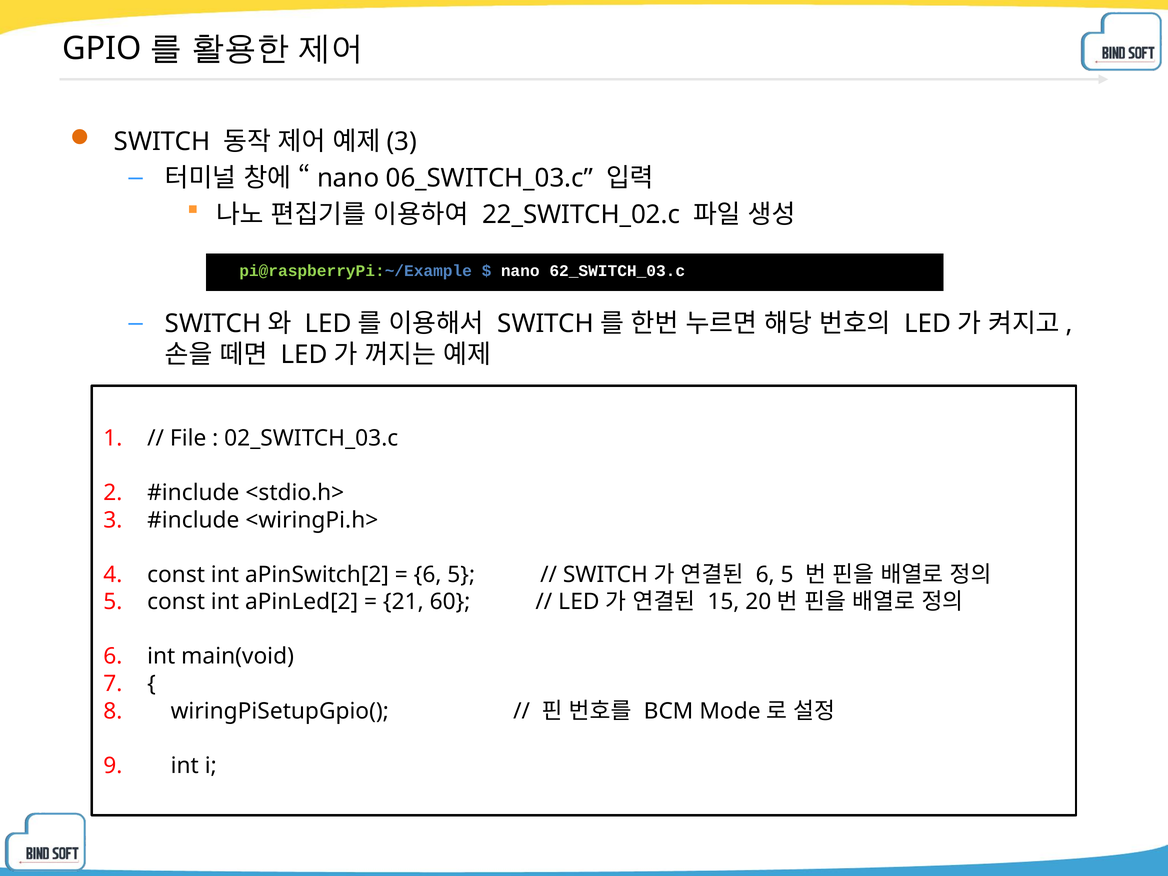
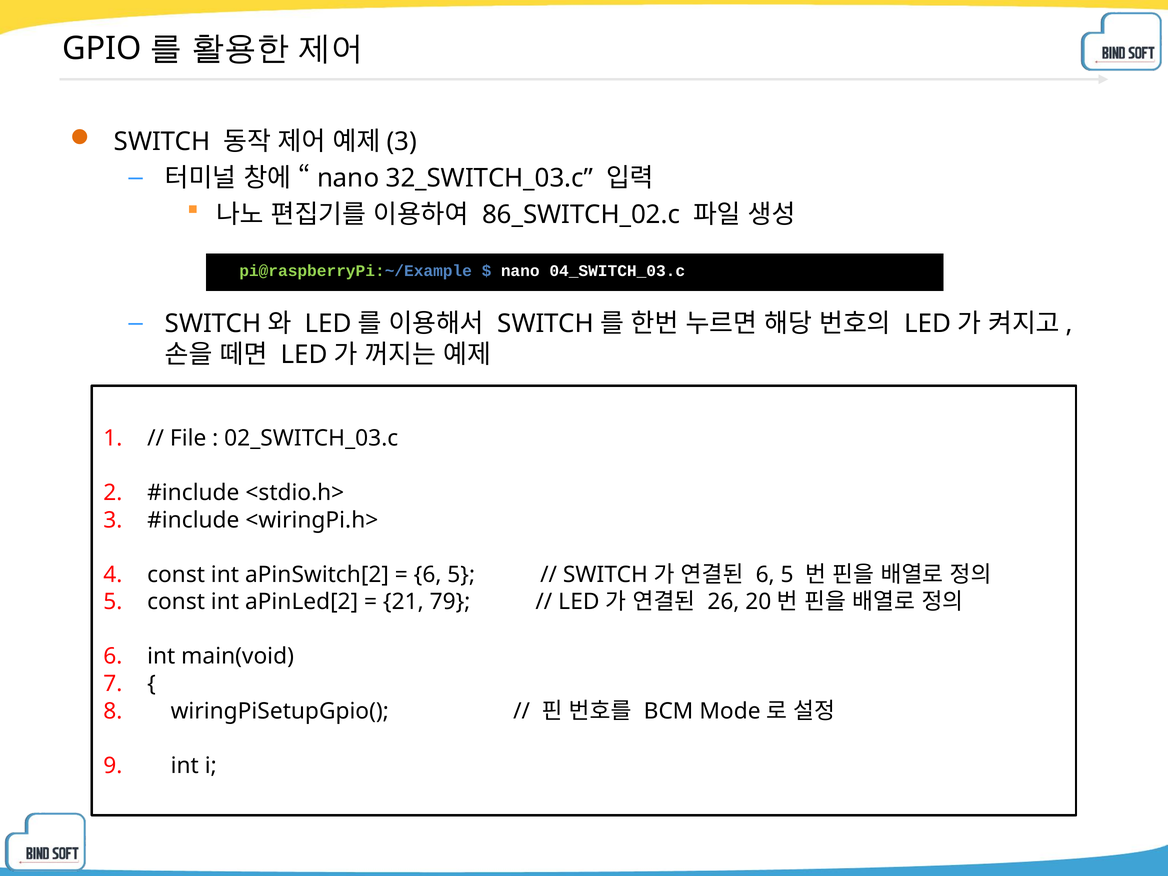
06_SWITCH_03.c: 06_SWITCH_03.c -> 32_SWITCH_03.c (489, 178)
22_SWITCH_02.c: 22_SWITCH_02.c -> 86_SWITCH_02.c (581, 215)
62_SWITCH_03.c: 62_SWITCH_03.c -> 04_SWITCH_03.c (617, 271)
60: 60 -> 79 (450, 602)
15: 15 -> 26 (723, 602)
